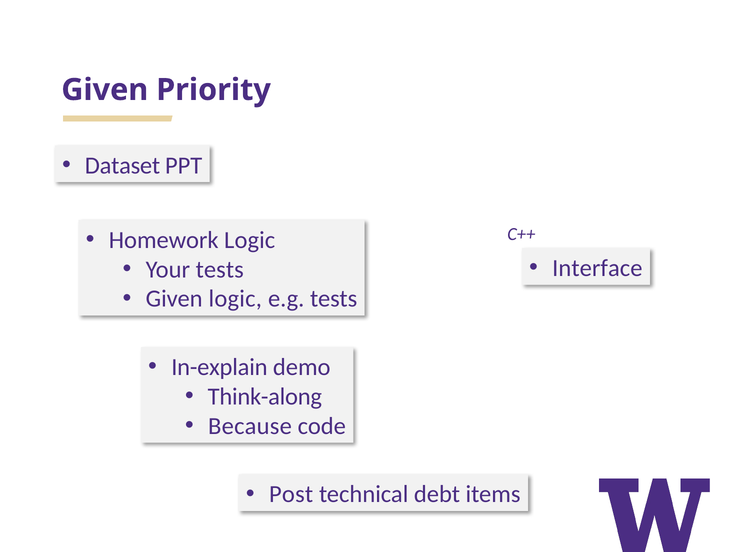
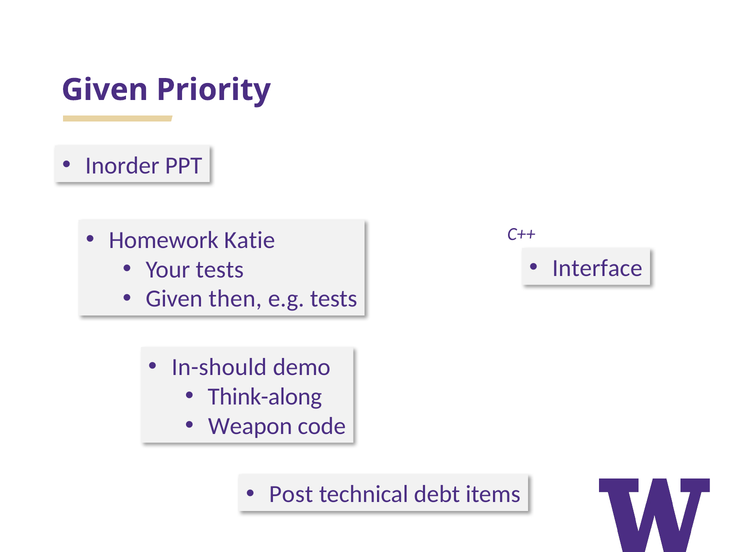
Dataset: Dataset -> Inorder (122, 166)
Homework Logic: Logic -> Katie (250, 240)
Given logic: logic -> then (235, 299)
In-explain: In-explain -> In-should (219, 367)
Because: Because -> Weapon (250, 426)
